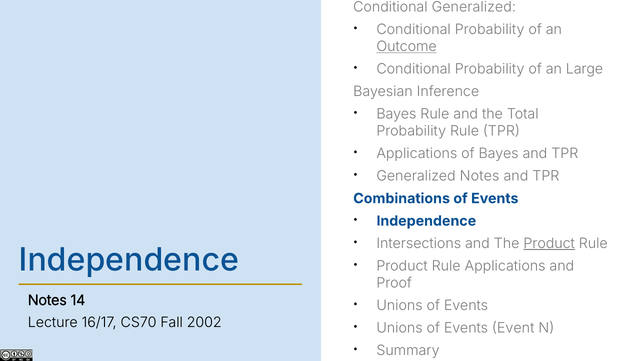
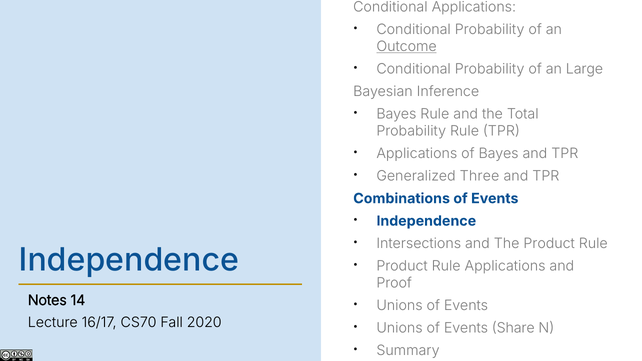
Conditional Generalized: Generalized -> Applications (474, 7)
Generalized Notes: Notes -> Three (480, 176)
Product underline: present -> none (549, 244)
2002: 2002 -> 2020 (204, 323)
Event: Event -> Share (513, 328)
